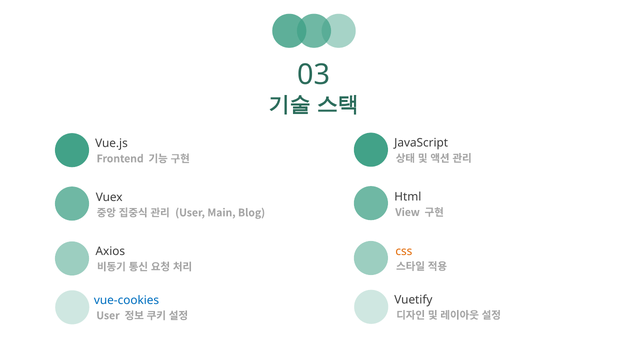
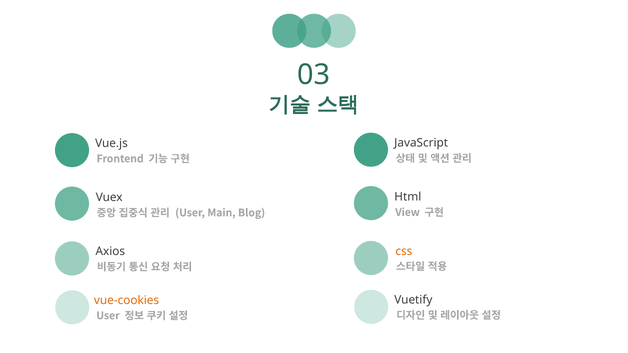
vue-cookies colour: blue -> orange (127, 301)
